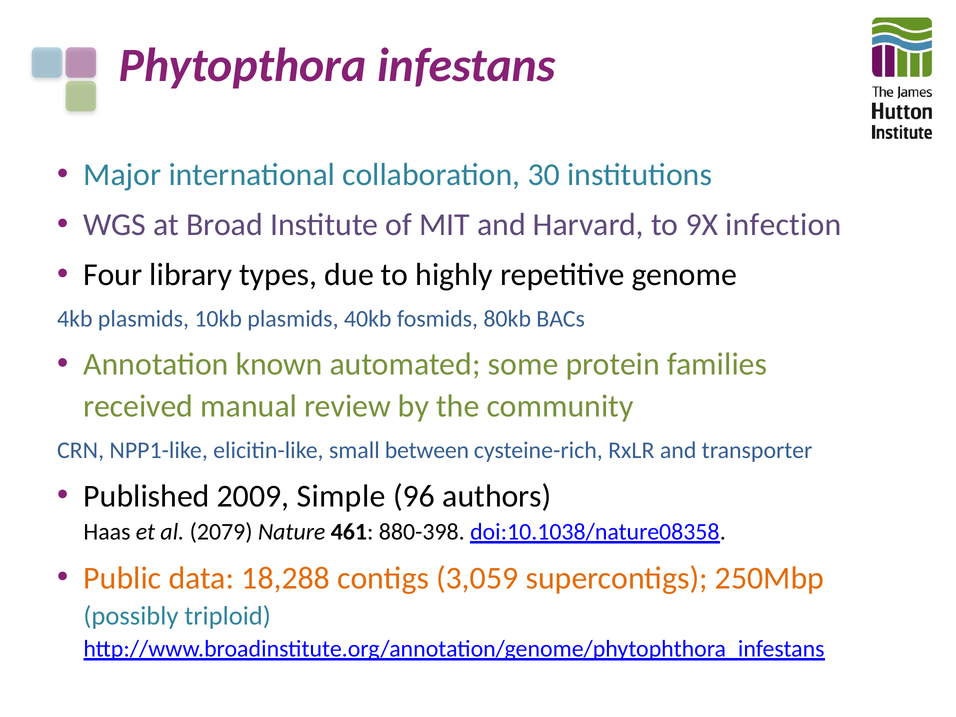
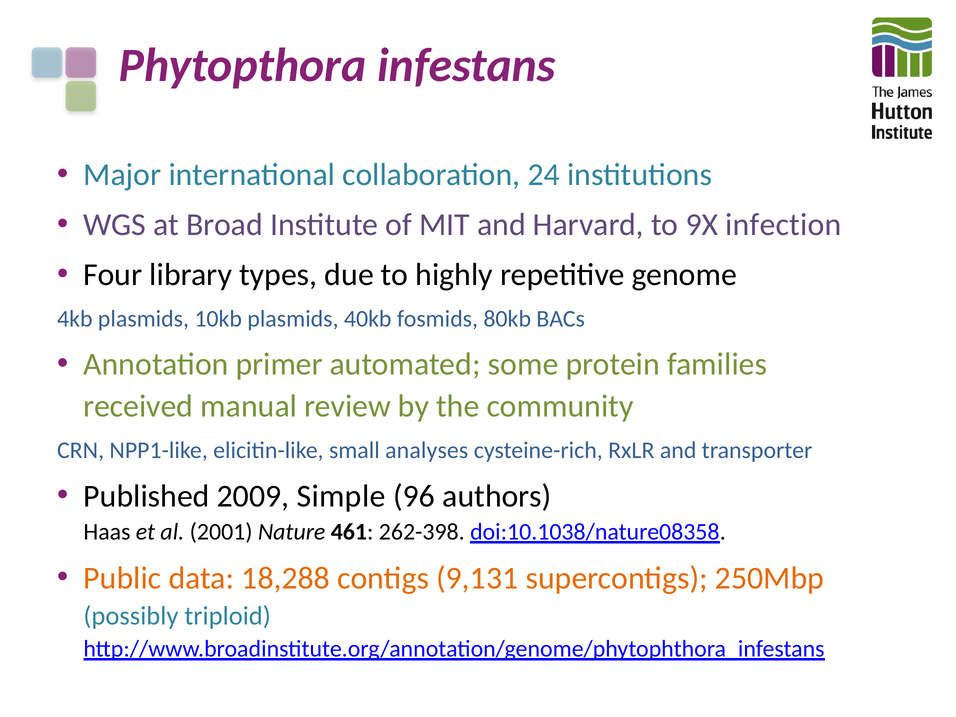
30: 30 -> 24 (544, 175)
known: known -> primer (279, 364)
between: between -> analyses (427, 450)
2079: 2079 -> 2001 (221, 532)
880-398: 880-398 -> 262-398 (422, 532)
3,059: 3,059 -> 9,131 (477, 578)
